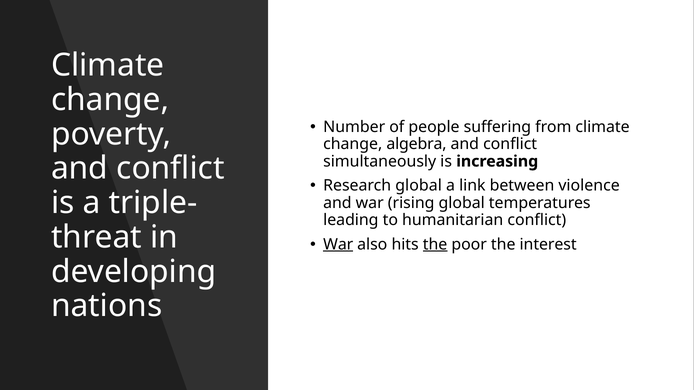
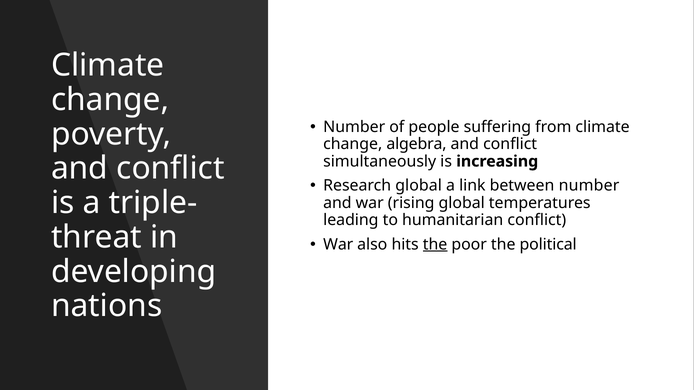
between violence: violence -> number (589, 186)
War underline: present -> none (338, 245)
interest: interest -> political (548, 245)
